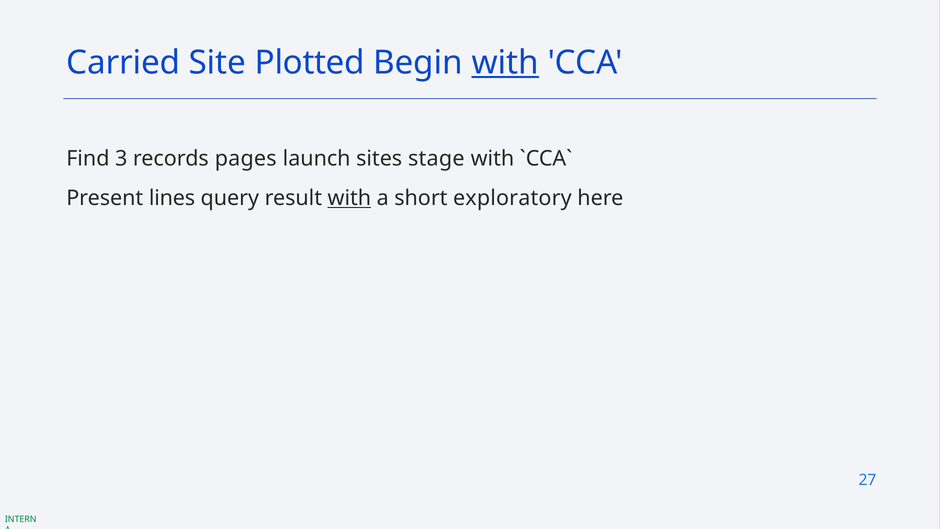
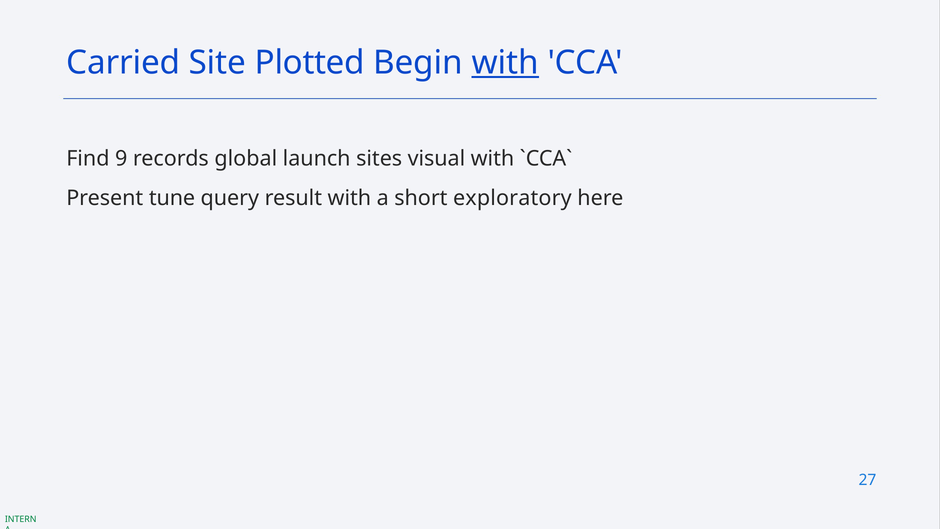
3: 3 -> 9 (121, 159)
pages: pages -> global (246, 159)
stage: stage -> visual (436, 159)
lines: lines -> tune (172, 198)
with underline: present -> none (349, 198)
